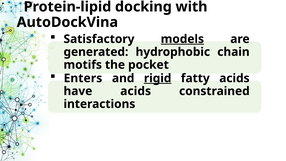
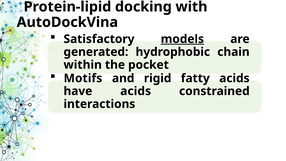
motifs: motifs -> within (83, 65)
Enters: Enters -> Motifs (83, 78)
rigid underline: present -> none (158, 78)
